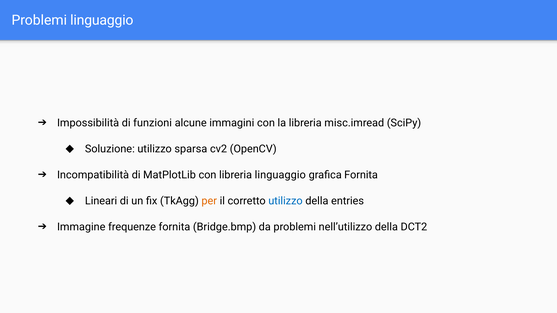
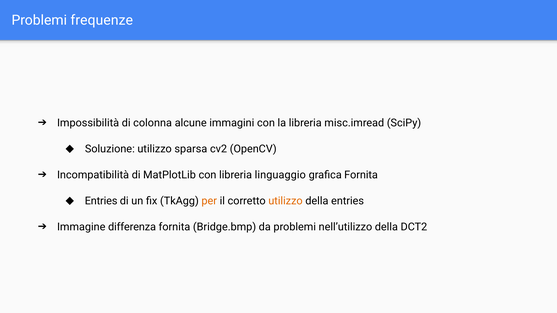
Problemi linguaggio: linguaggio -> frequenze (102, 20)
funzioni: funzioni -> colonna (153, 123)
Lineari: Lineari -> Entries (101, 201)
utilizzo colour: blue -> orange (286, 201)
frequenze: frequenze -> differenza (132, 227)
